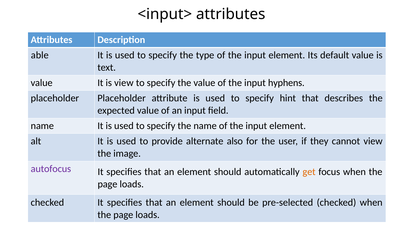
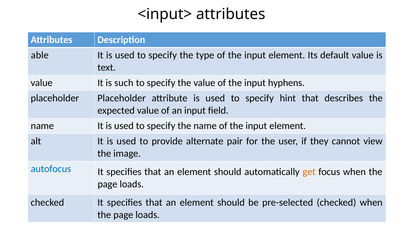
is view: view -> such (124, 83)
also: also -> pair (235, 141)
autofocus colour: purple -> blue (51, 169)
